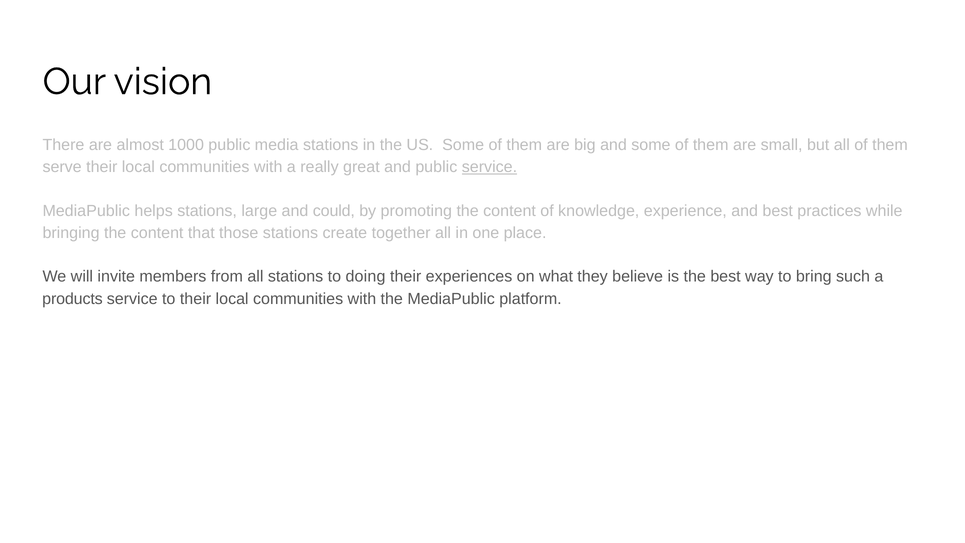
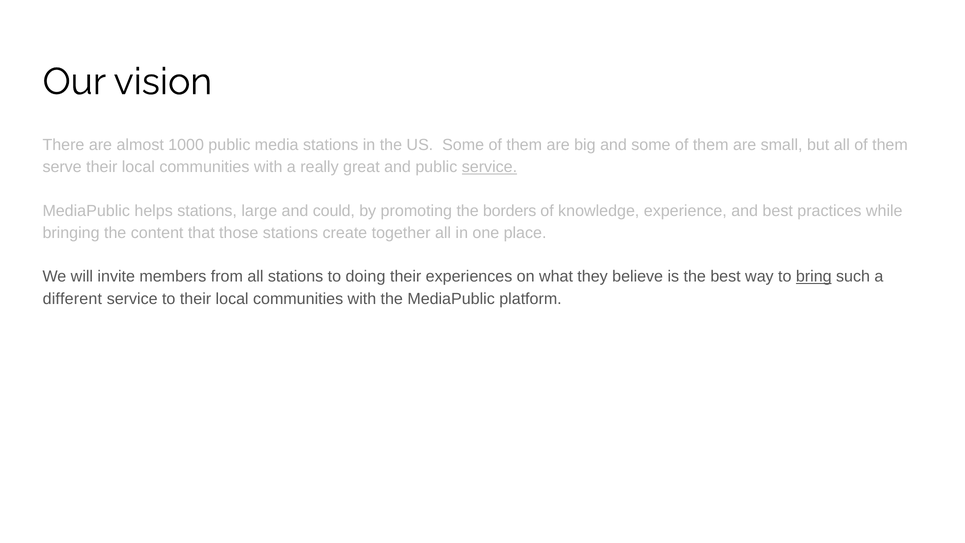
promoting the content: content -> borders (510, 211)
bring underline: none -> present (814, 277)
products: products -> different (72, 299)
